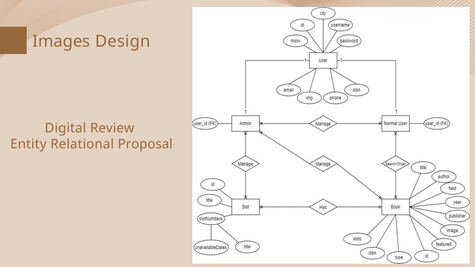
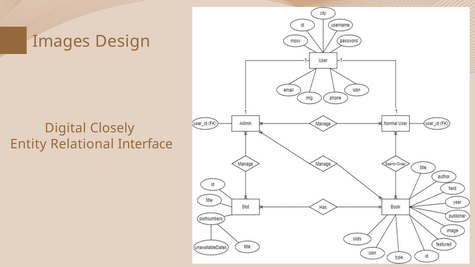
Review: Review -> Closely (112, 128)
Proposal: Proposal -> Interface (145, 144)
